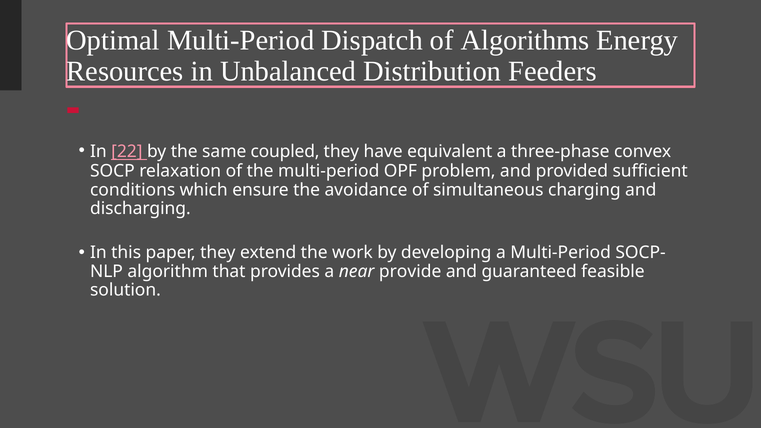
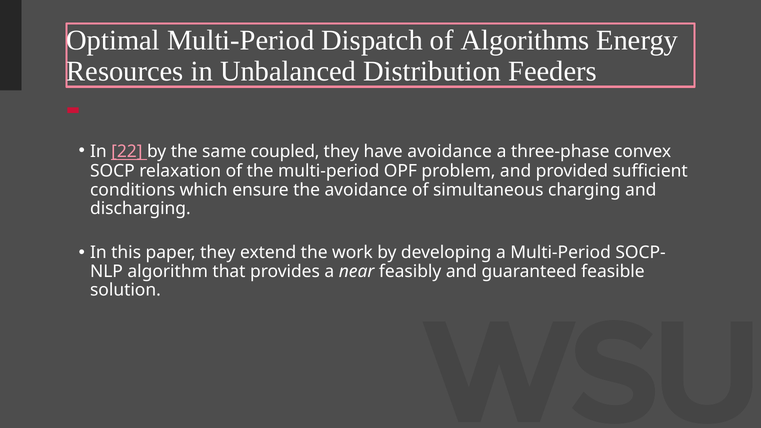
have equivalent: equivalent -> avoidance (450, 152)
provide: provide -> feasibly (410, 271)
